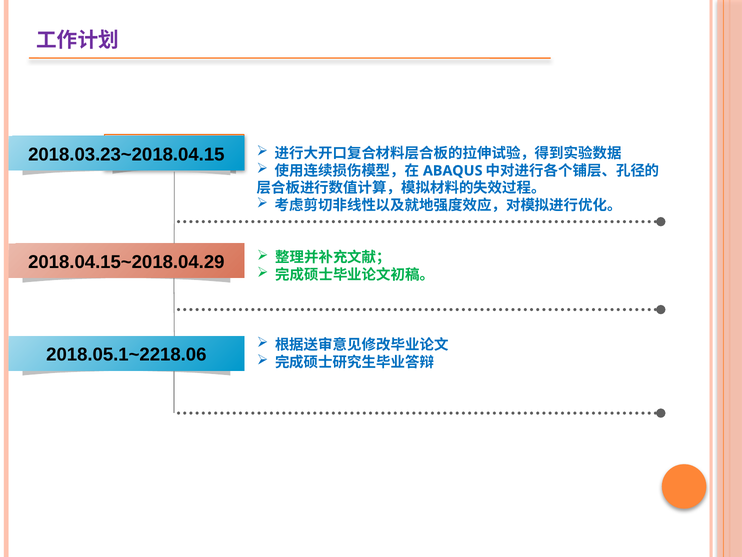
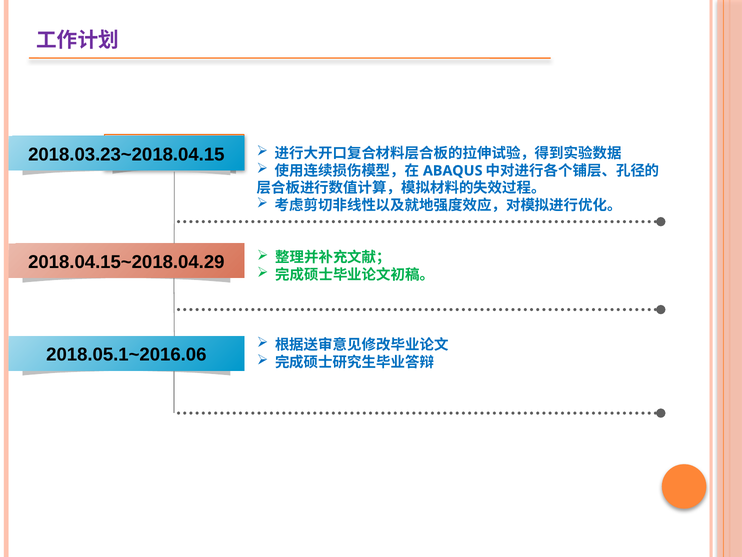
2018.05.1~2218.06: 2018.05.1~2218.06 -> 2018.05.1~2016.06 (126, 354)
